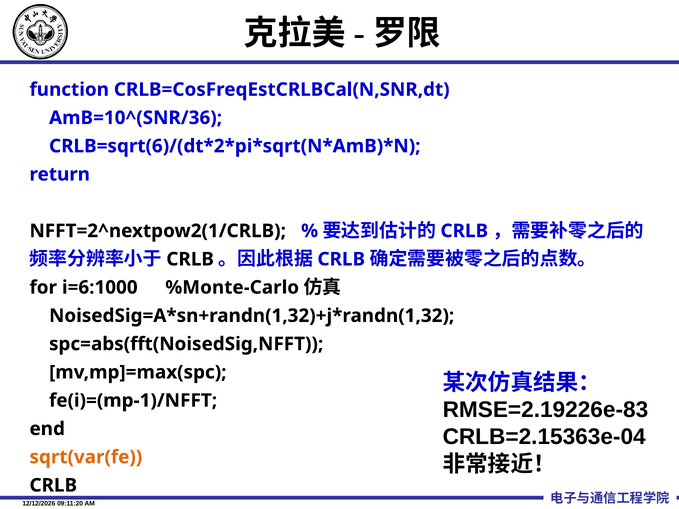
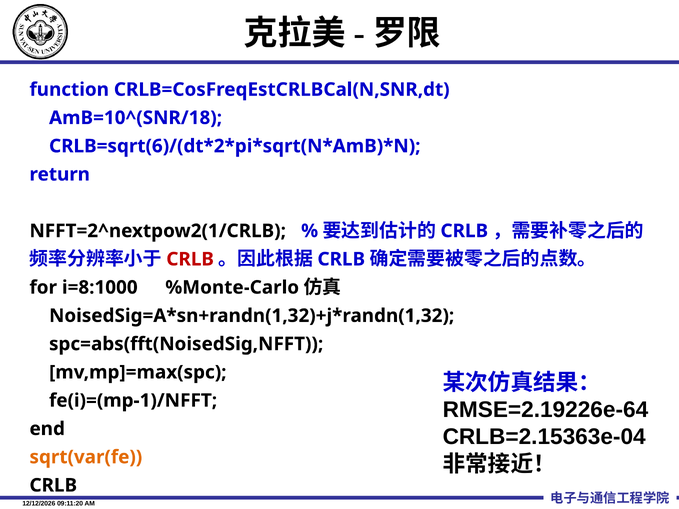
AmB=10^(SNR/36: AmB=10^(SNR/36 -> AmB=10^(SNR/18 (136, 118)
CRLB colour: black -> red (190, 259)
i=6:1000: i=6:1000 -> i=8:1000 (100, 288)
RMSE=2.19226e-83: RMSE=2.19226e-83 -> RMSE=2.19226e-64 (545, 410)
